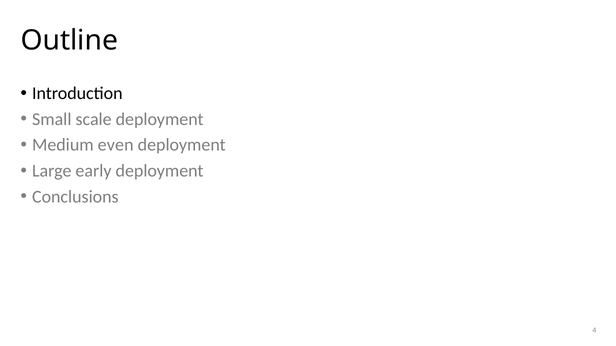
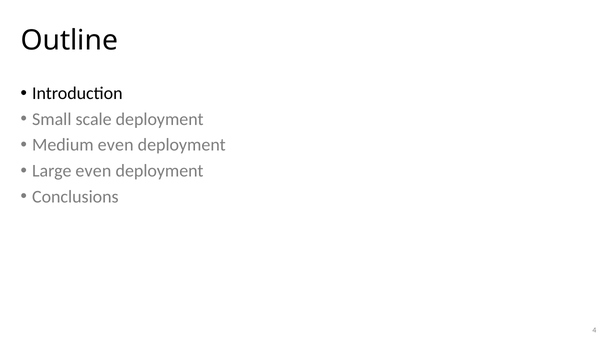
Large early: early -> even (93, 171)
